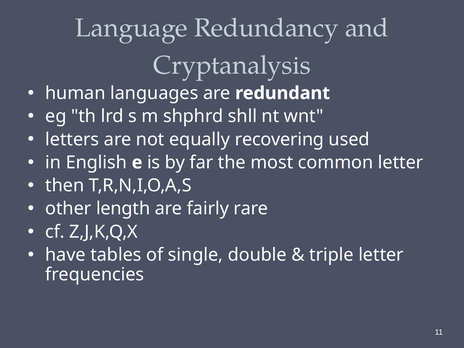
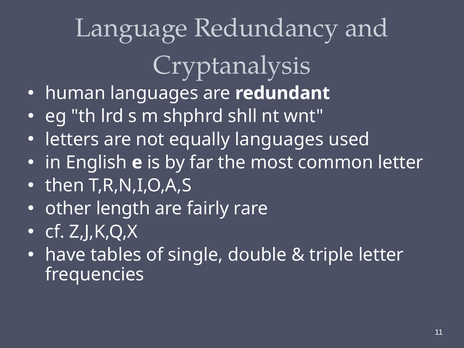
equally recovering: recovering -> languages (279, 139)
